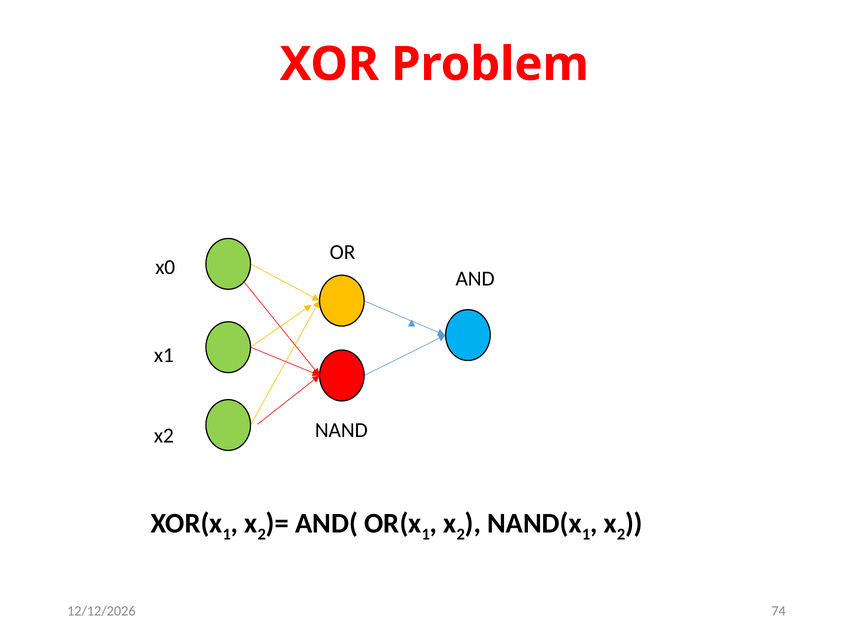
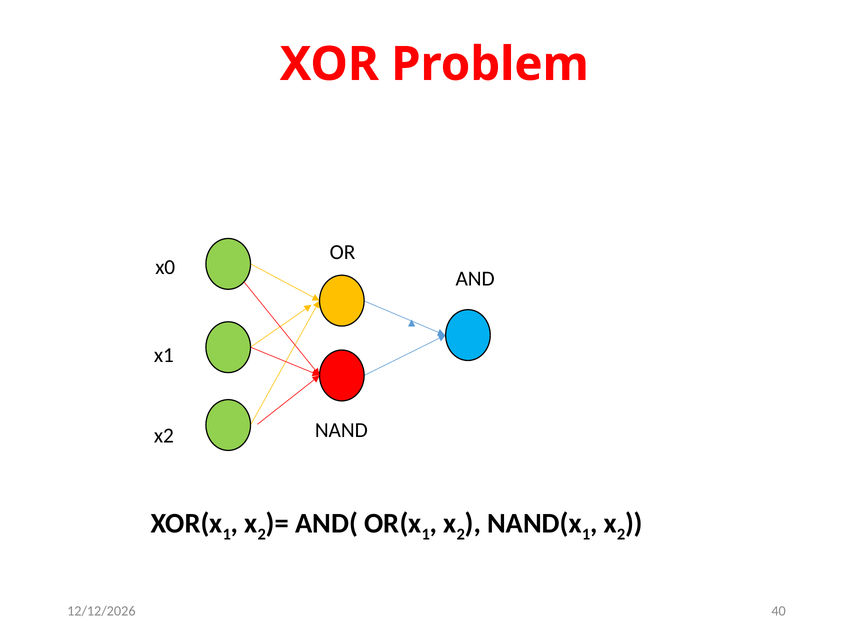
74: 74 -> 40 (779, 611)
